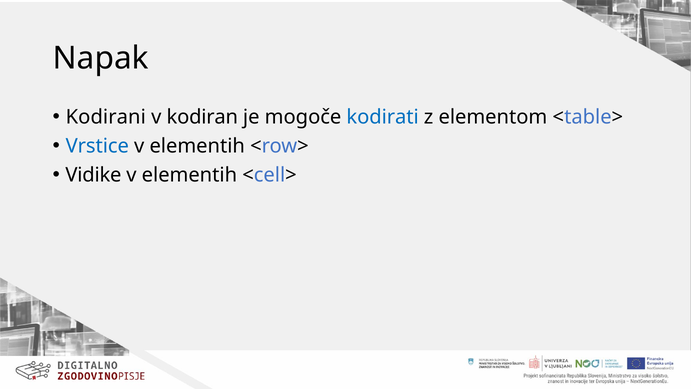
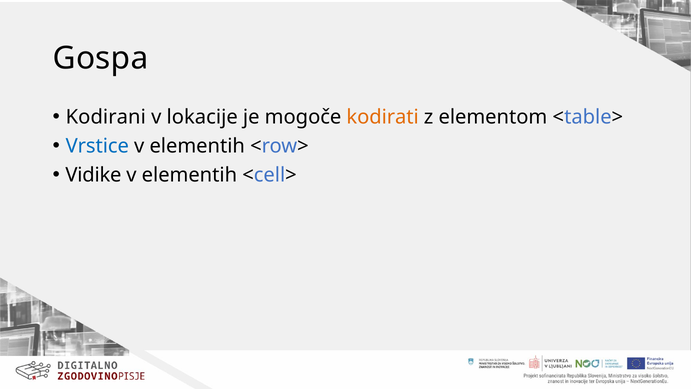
Napak: Napak -> Gospa (101, 58)
kodiran: kodiran -> lokacije (202, 117)
kodirati colour: blue -> orange (383, 117)
